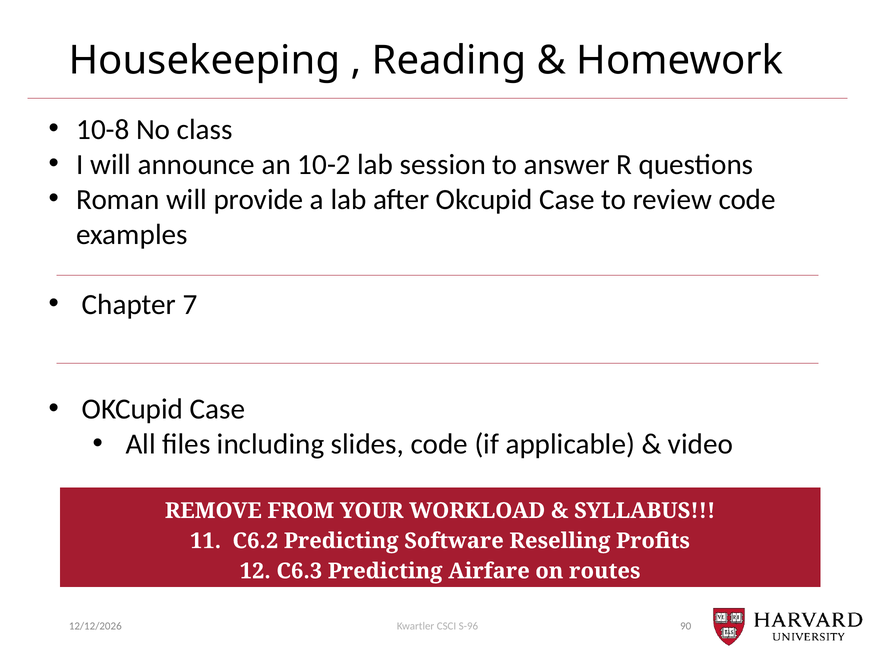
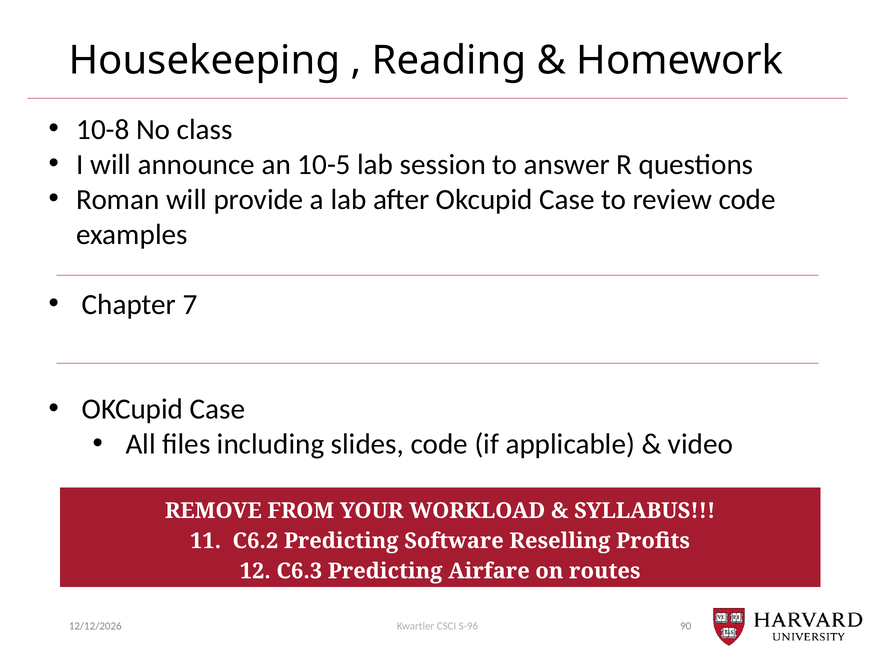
10-2: 10-2 -> 10-5 (324, 165)
